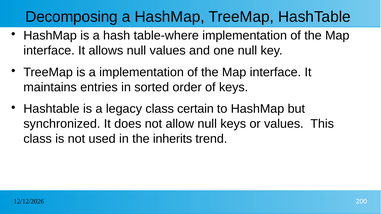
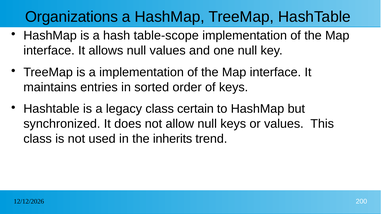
Decomposing: Decomposing -> Organizations (72, 17)
table-where: table-where -> table-scope (166, 36)
